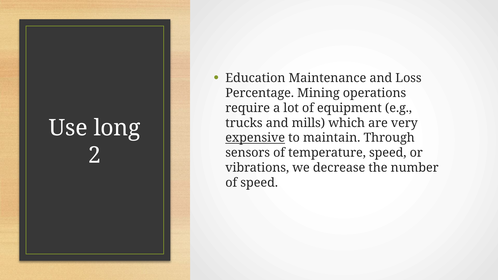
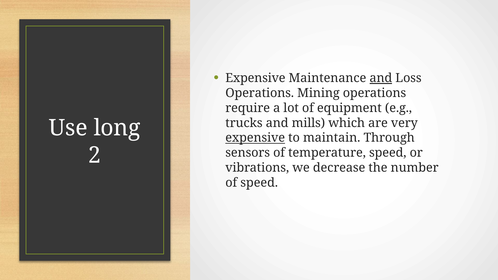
Education: Education -> Expensive (255, 78)
and underline: none -> present (381, 78)
Percentage: Percentage -> Operations (260, 93)
